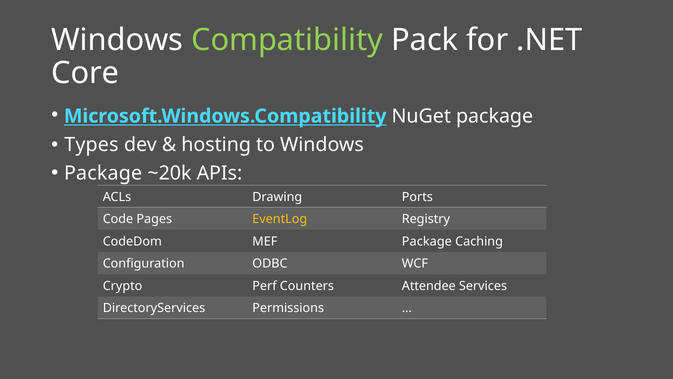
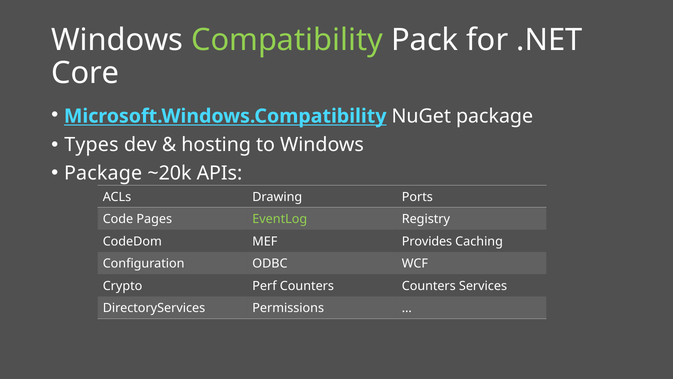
EventLog colour: yellow -> light green (280, 219)
MEF Package: Package -> Provides (427, 241)
Counters Attendee: Attendee -> Counters (429, 286)
